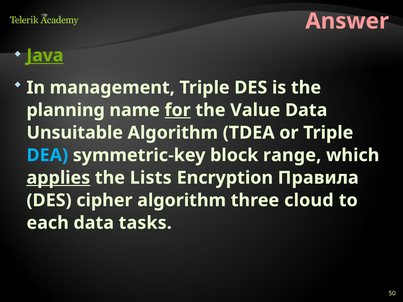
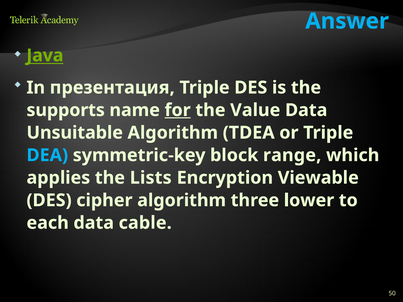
Answer colour: pink -> light blue (347, 21)
management: management -> презентация (112, 88)
planning: planning -> supports (66, 110)
applies underline: present -> none (58, 178)
Правила: Правила -> Viewable (318, 178)
cloud: cloud -> lower (309, 200)
tasks: tasks -> cable (145, 223)
